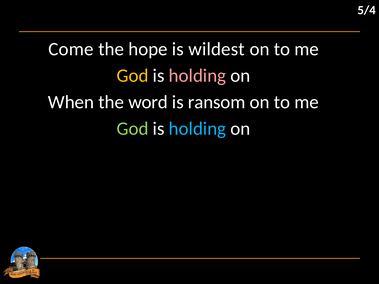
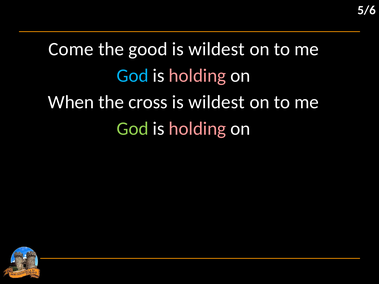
5/4: 5/4 -> 5/6 (367, 10)
hope: hope -> good (148, 49)
God colour: yellow -> light blue (133, 76)
word: word -> cross (148, 102)
ransom: ransom -> wildest (217, 102)
holding colour: light blue -> pink (197, 129)
